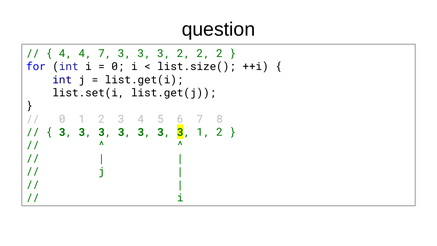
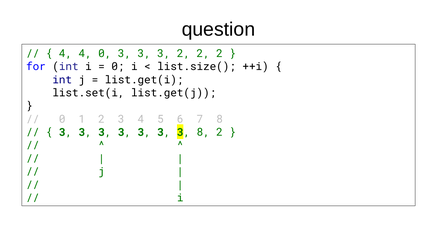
4 7: 7 -> 0 (105, 54)
3 1: 1 -> 8 (203, 132)
